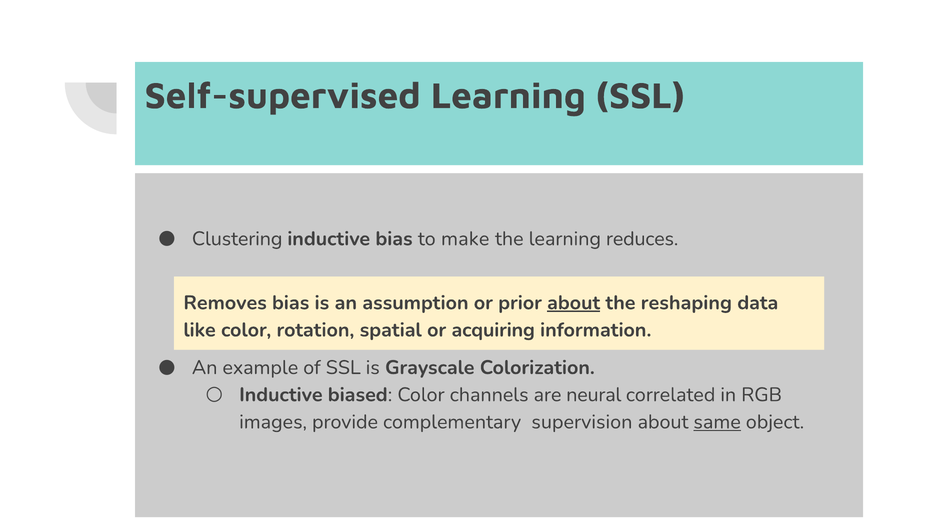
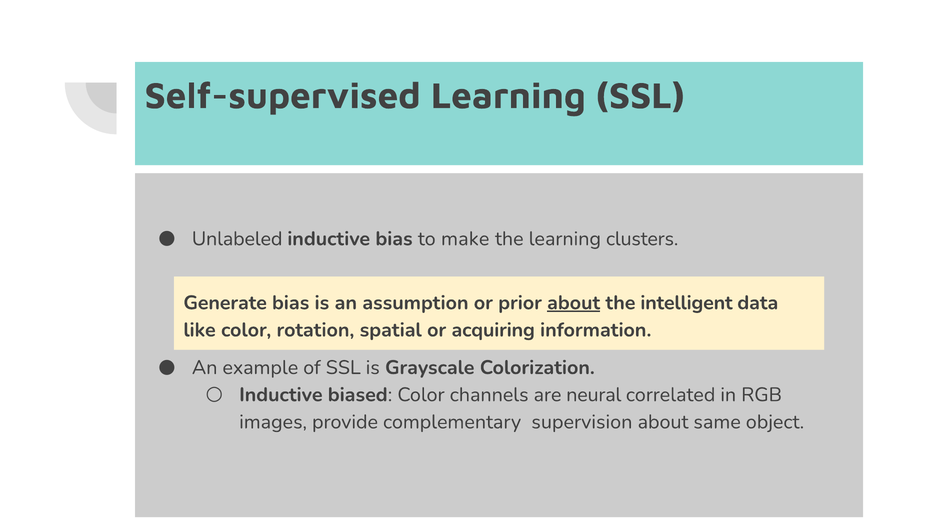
Clustering: Clustering -> Unlabeled (237, 239)
reduces: reduces -> clusters (642, 239)
Removes: Removes -> Generate (225, 303)
reshaping: reshaping -> intelligent (686, 303)
same underline: present -> none (717, 422)
